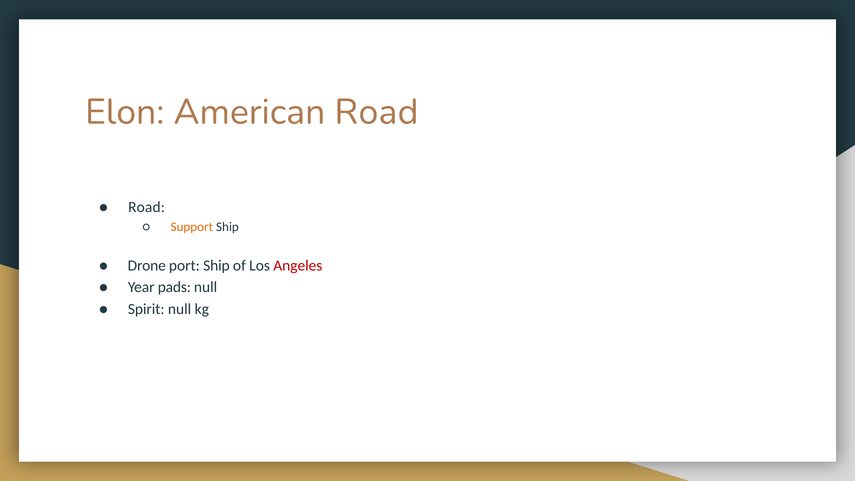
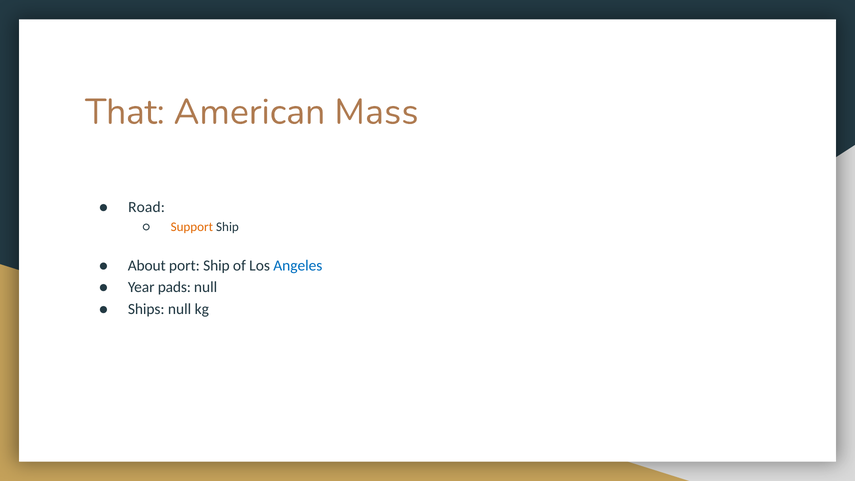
Elon: Elon -> That (125, 112)
American Road: Road -> Mass (376, 112)
Drone: Drone -> About (147, 266)
Angeles colour: red -> blue (298, 266)
Spirit: Spirit -> Ships (146, 309)
